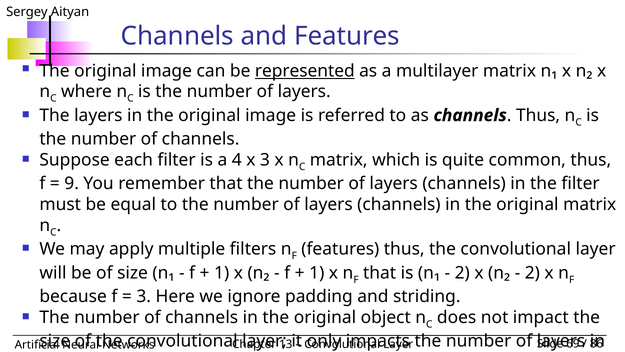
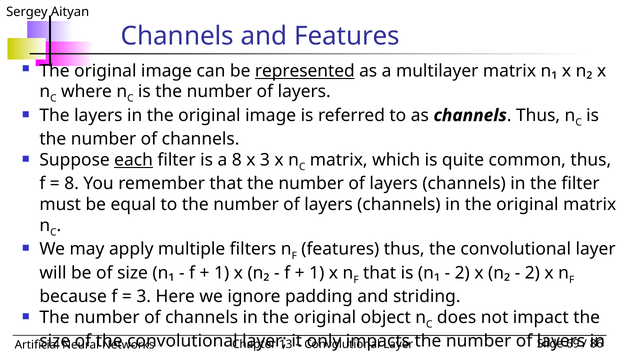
each underline: none -> present (134, 160)
a 4: 4 -> 8 (237, 160)
9: 9 -> 8 (72, 184)
